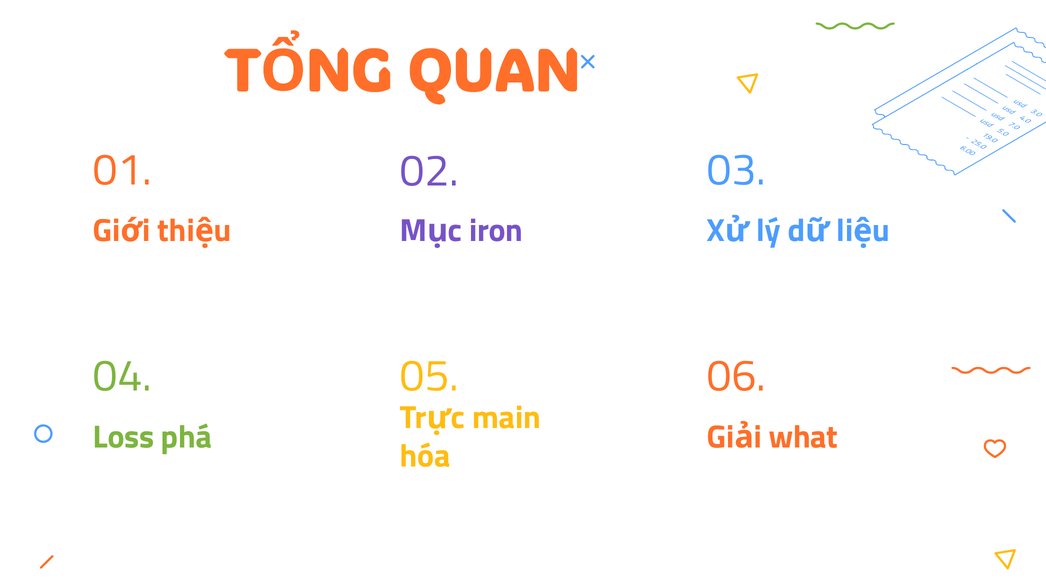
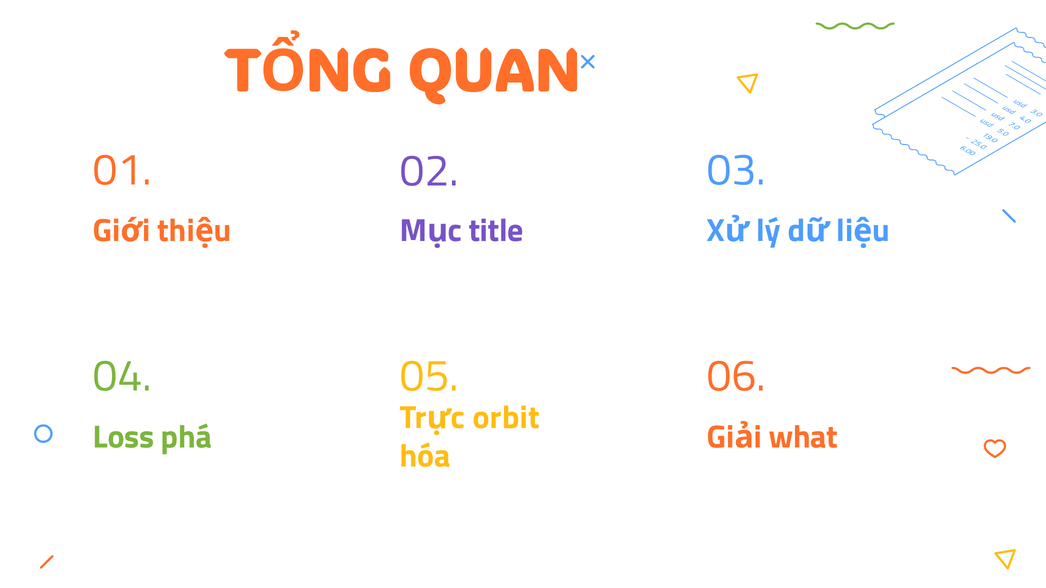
iron: iron -> title (496, 231)
main: main -> orbit (506, 418)
